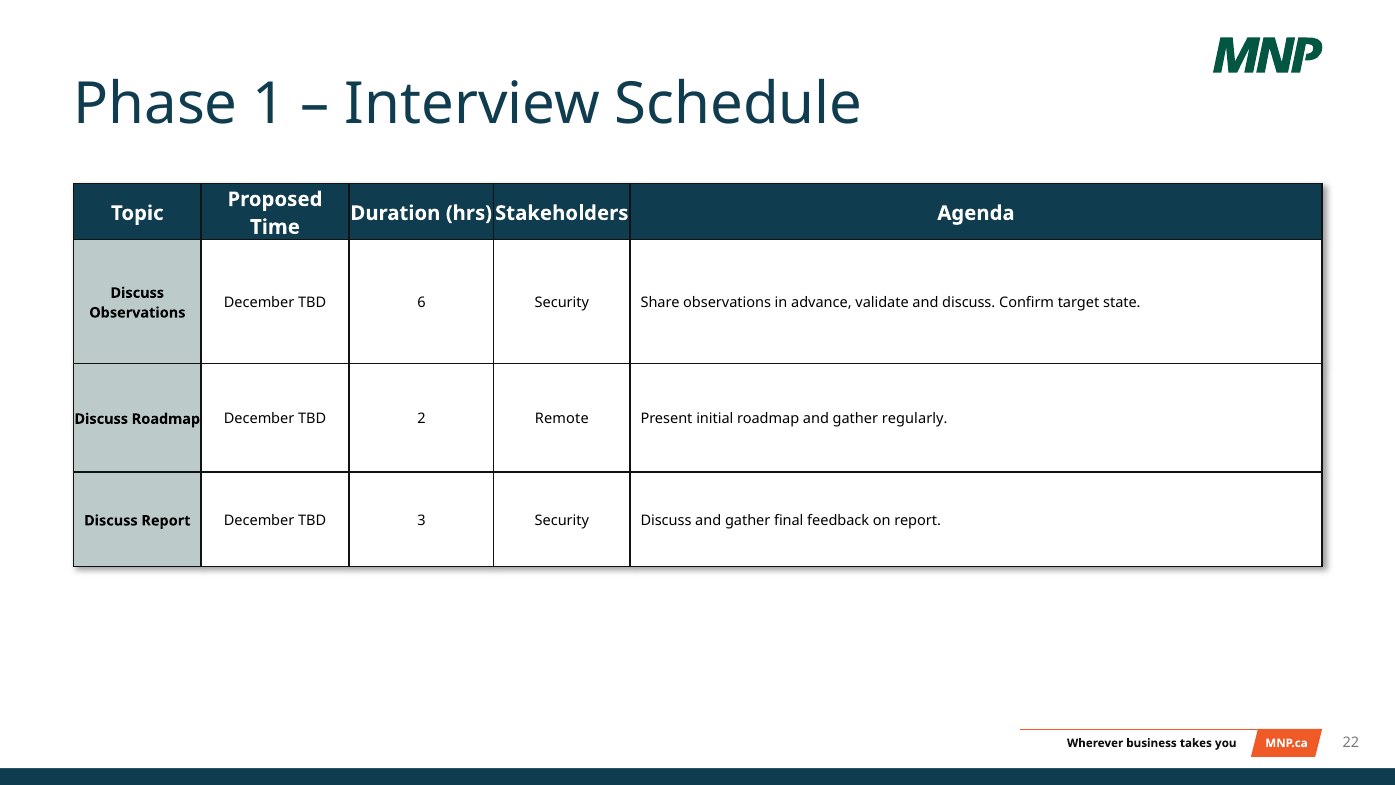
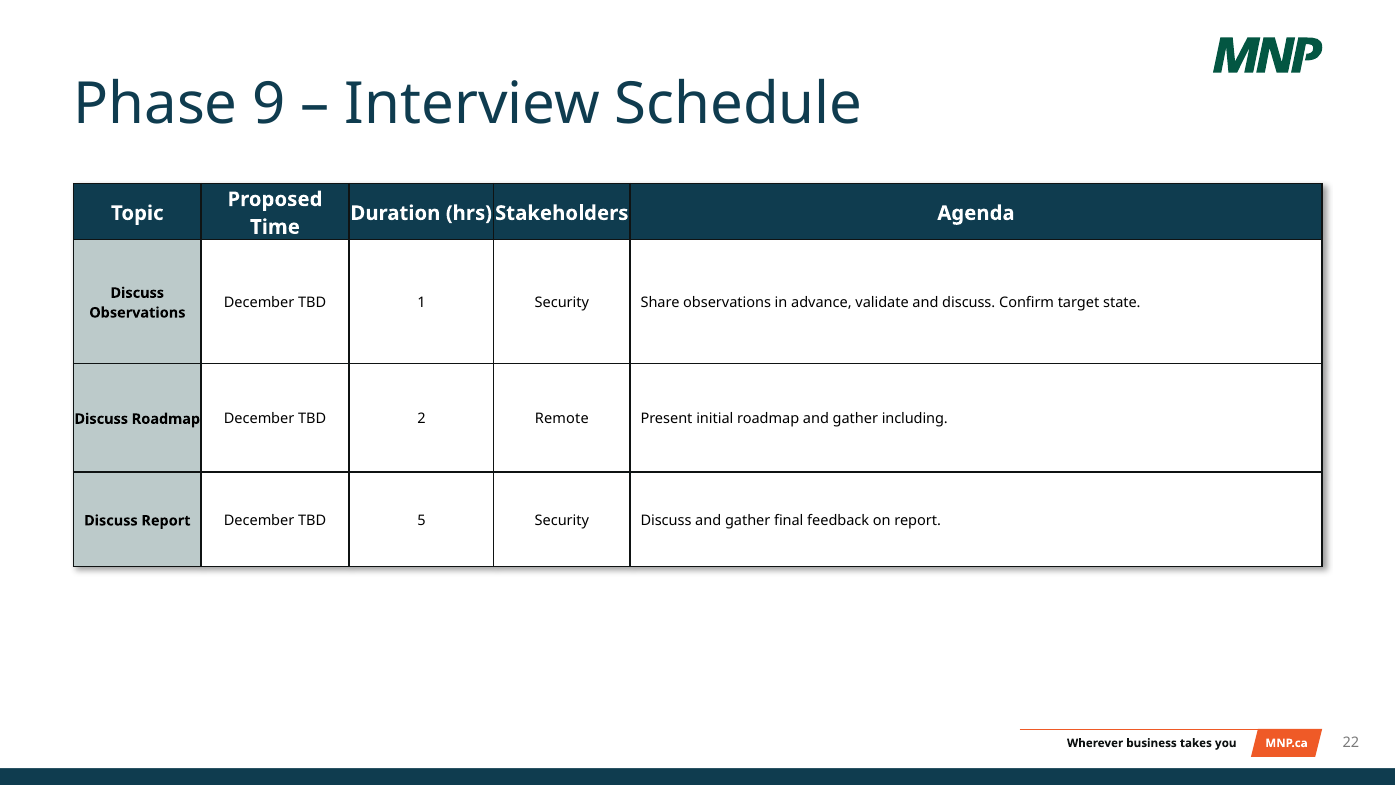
1: 1 -> 9 (269, 105)
6: 6 -> 1 (421, 303)
regularly: regularly -> including (915, 419)
3: 3 -> 5 (421, 520)
